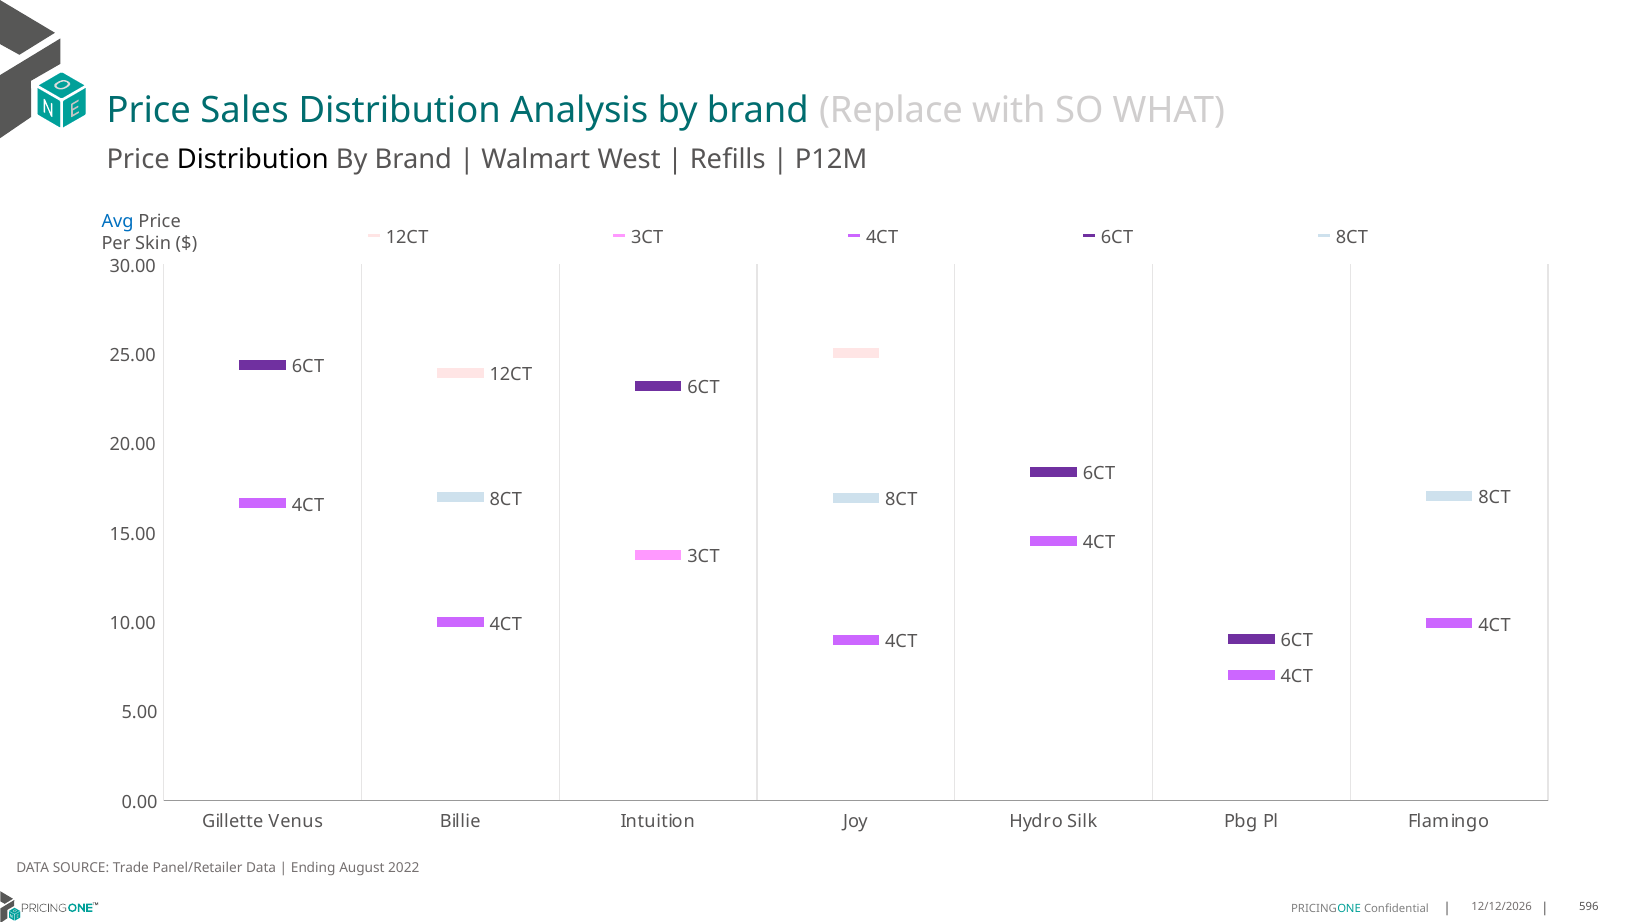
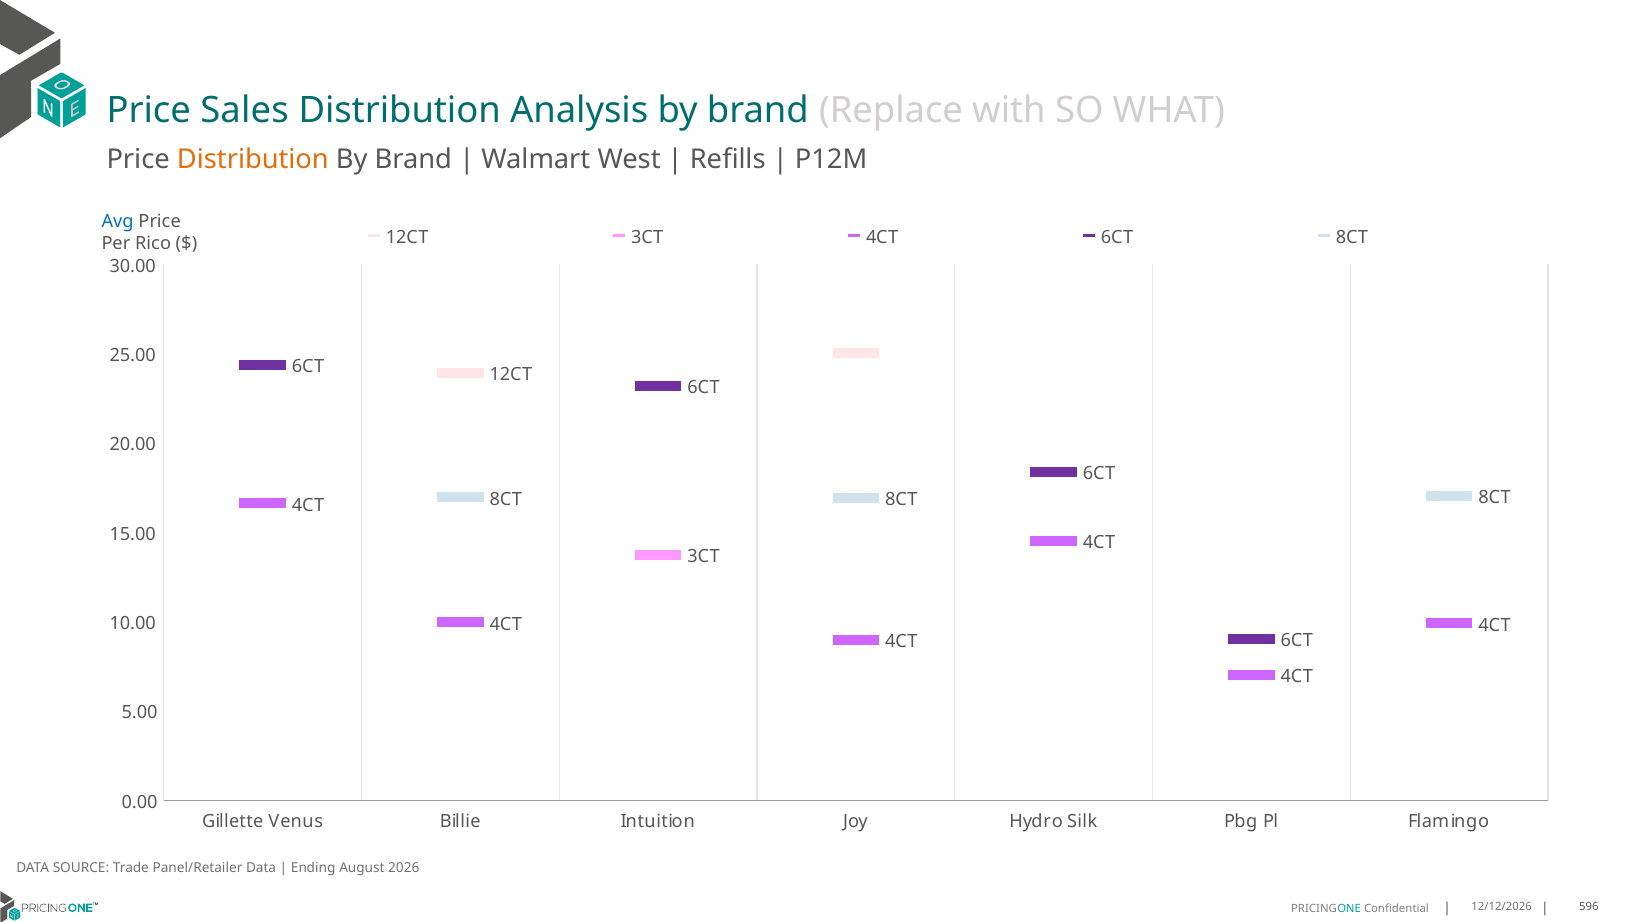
Distribution colour: black -> orange (253, 160)
Skin: Skin -> Rico (153, 243)
2022: 2022 -> 2026 (404, 868)
